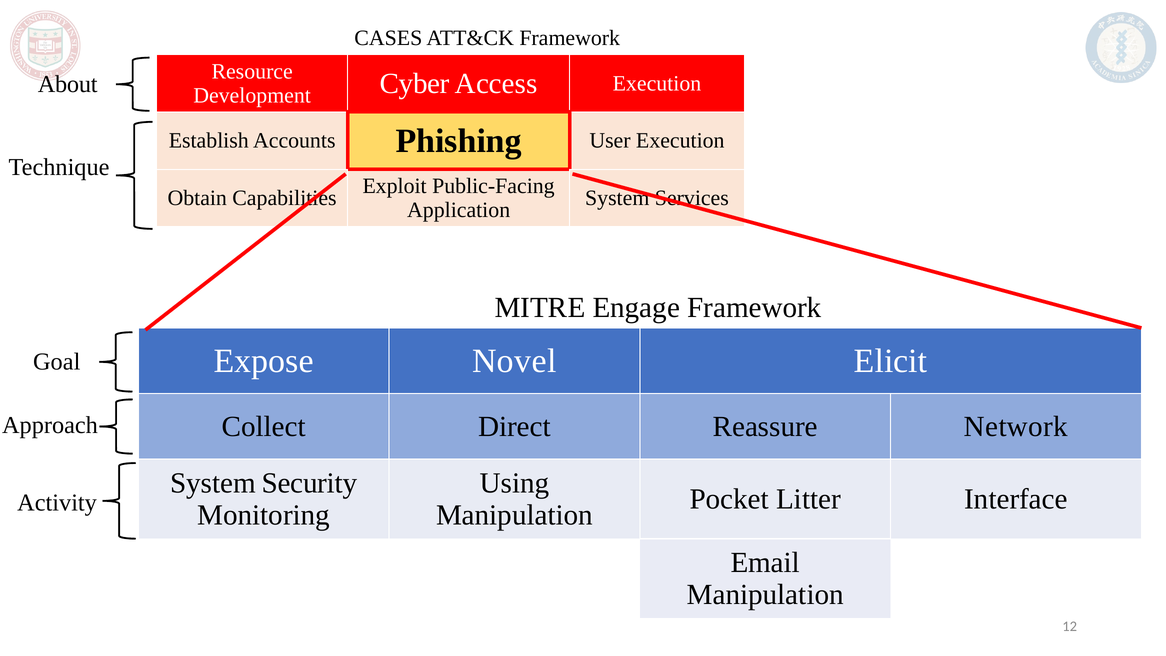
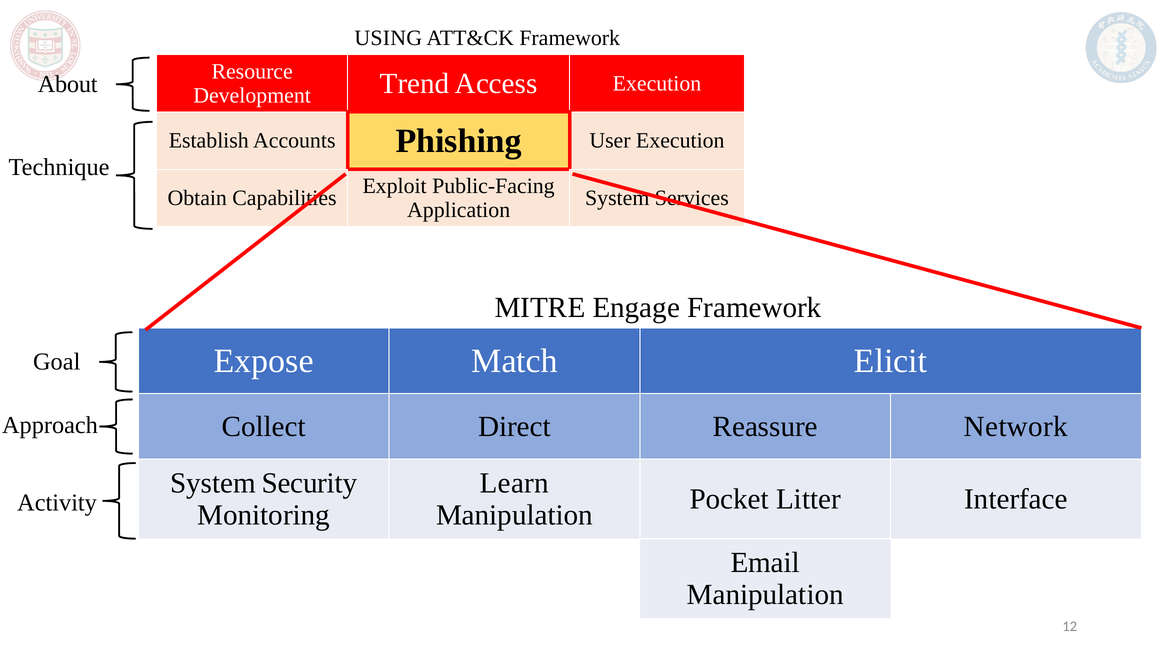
CASES: CASES -> USING (388, 38)
Cyber: Cyber -> Trend (415, 83)
Novel: Novel -> Match (515, 361)
Using: Using -> Learn (514, 483)
